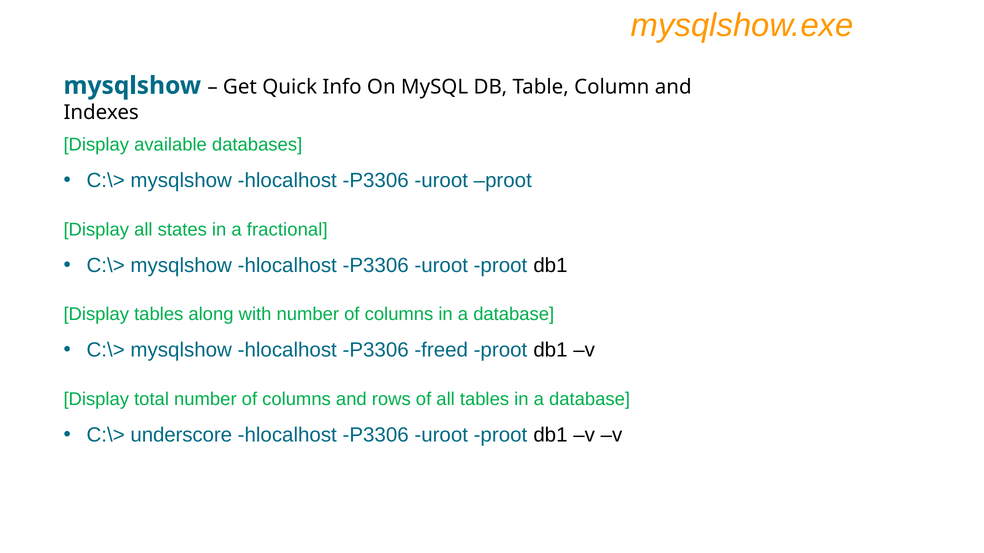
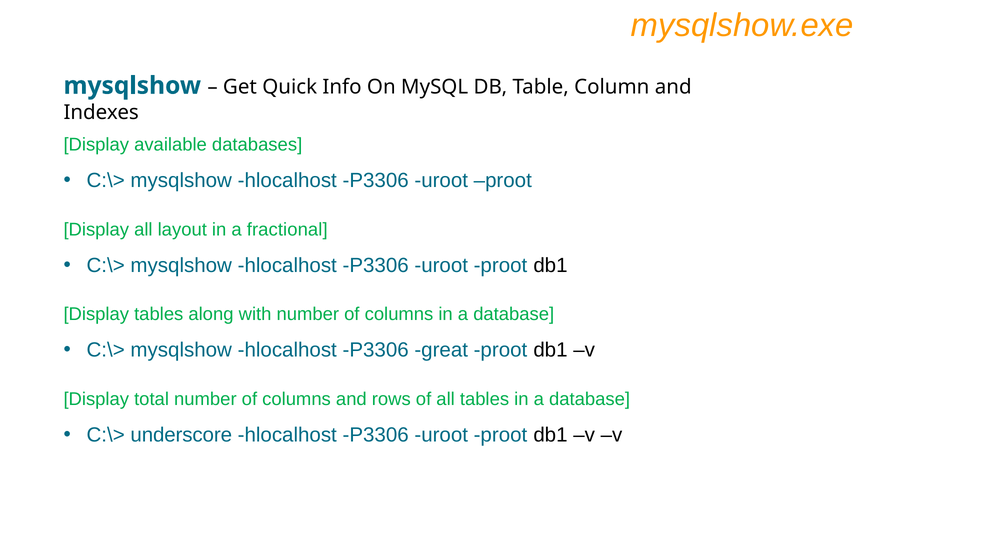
states: states -> layout (182, 230)
freed: freed -> great (441, 350)
